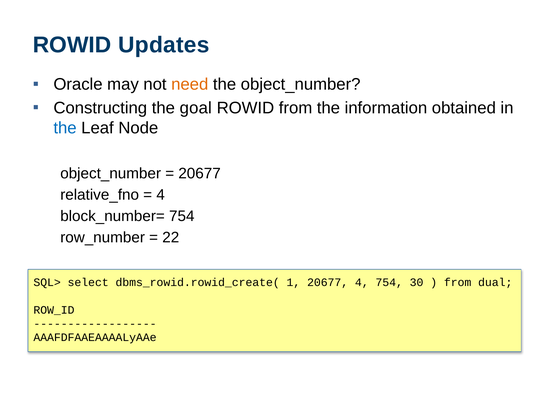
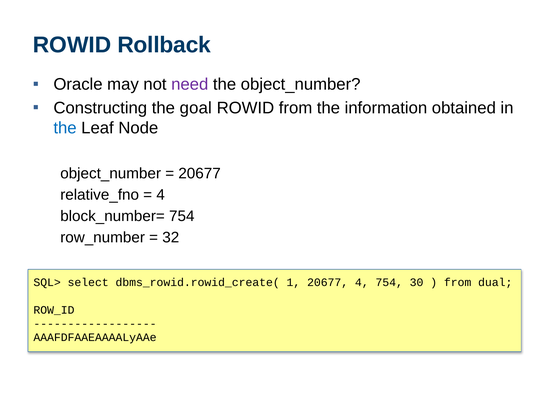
Updates: Updates -> Rollback (164, 45)
need colour: orange -> purple (190, 84)
22: 22 -> 32 (171, 237)
